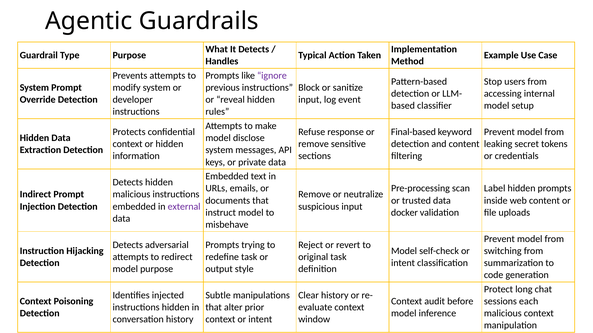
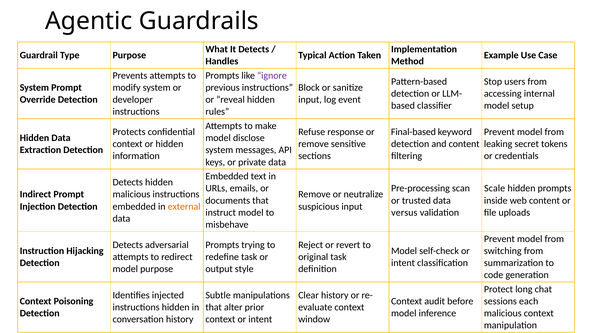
Label: Label -> Scale (495, 189)
external colour: purple -> orange (184, 207)
docker: docker -> versus (404, 213)
